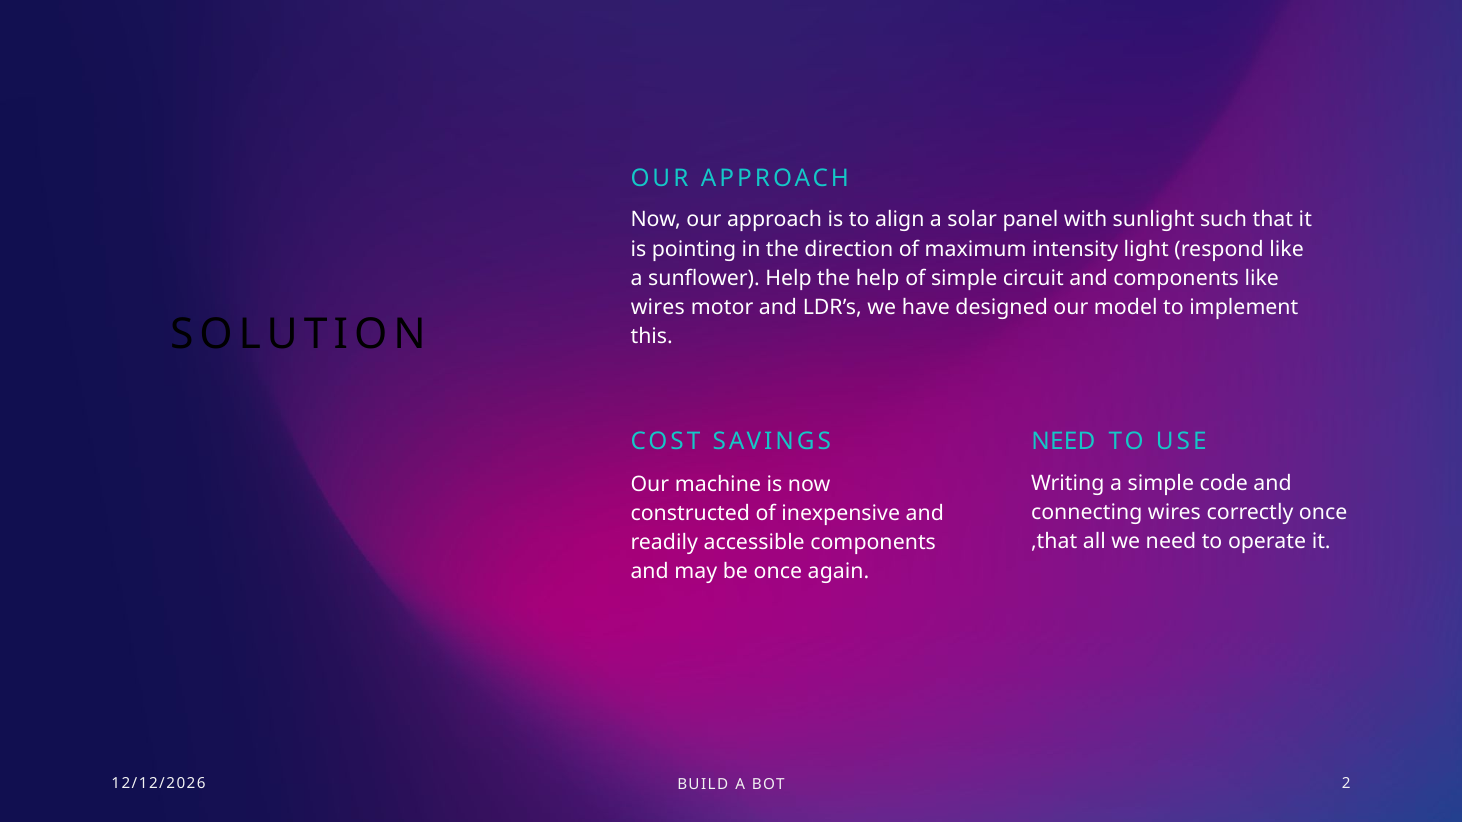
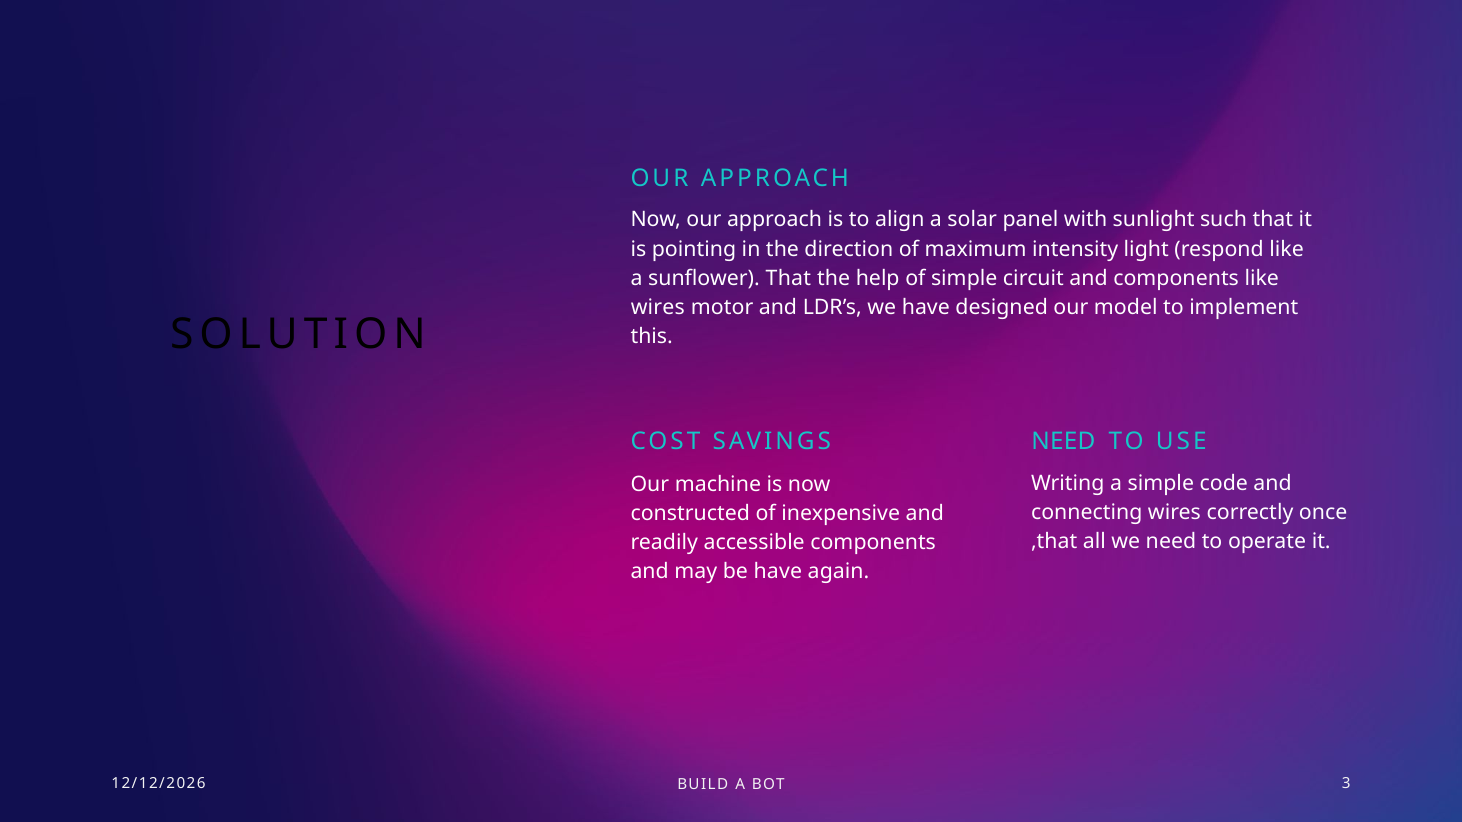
sunflower Help: Help -> That (788, 278)
be once: once -> have (778, 572)
2: 2 -> 3 (1346, 784)
